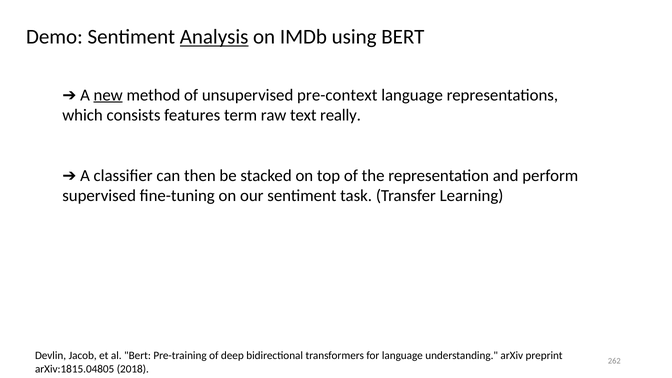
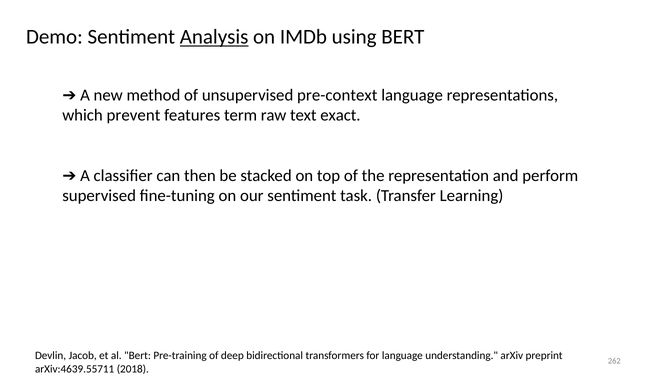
new underline: present -> none (108, 95)
consists: consists -> prevent (133, 115)
really: really -> exact (340, 115)
arXiv:1815.04805: arXiv:1815.04805 -> arXiv:4639.55711 (75, 369)
